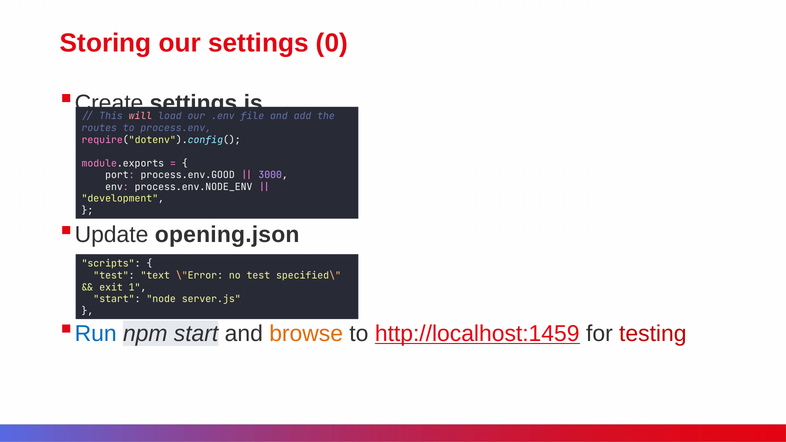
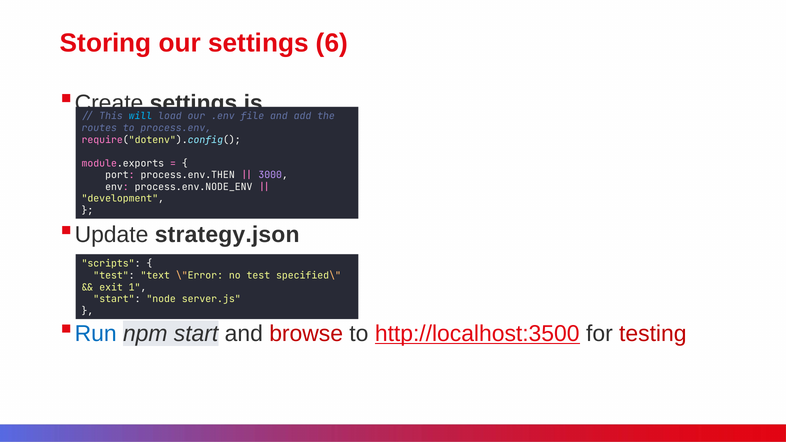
0: 0 -> 6 (332, 43)
will colour: pink -> light blue (140, 116)
process.env.GOOD: process.env.GOOD -> process.env.THEN (188, 175)
opening.json: opening.json -> strategy.json (227, 235)
browse colour: orange -> red (306, 334)
http://localhost:1459: http://localhost:1459 -> http://localhost:3500 (477, 334)
